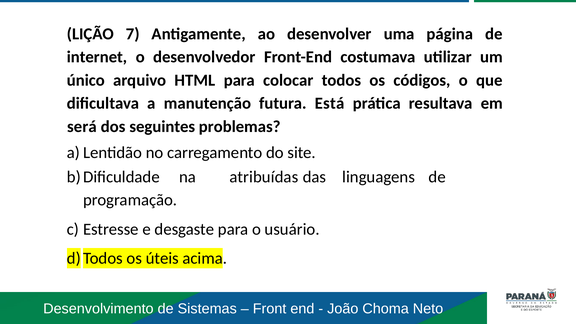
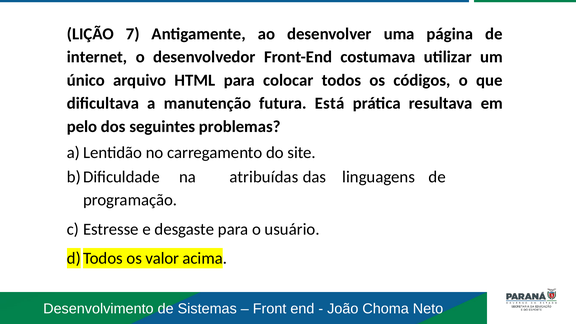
será: será -> pelo (82, 127)
úteis: úteis -> valor (162, 258)
